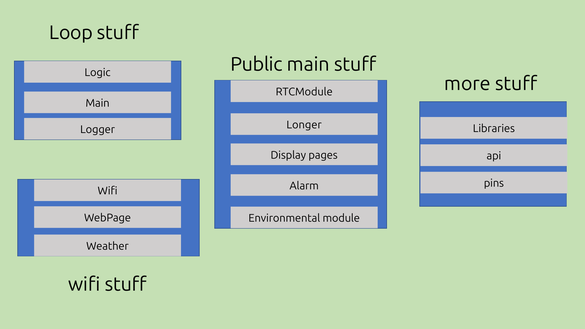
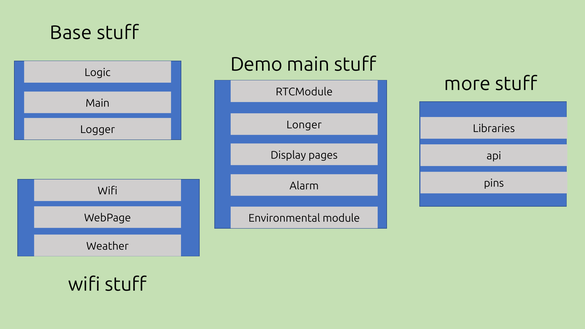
Loop: Loop -> Base (71, 33)
Public: Public -> Demo (256, 64)
